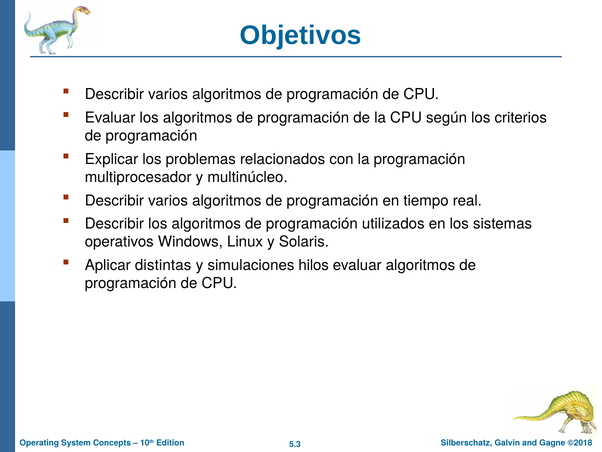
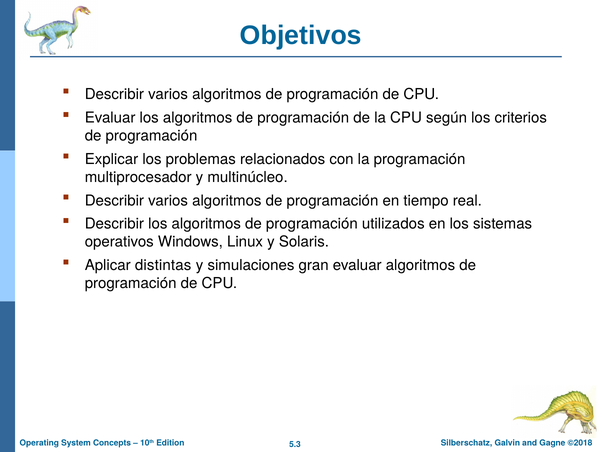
hilos: hilos -> gran (314, 265)
